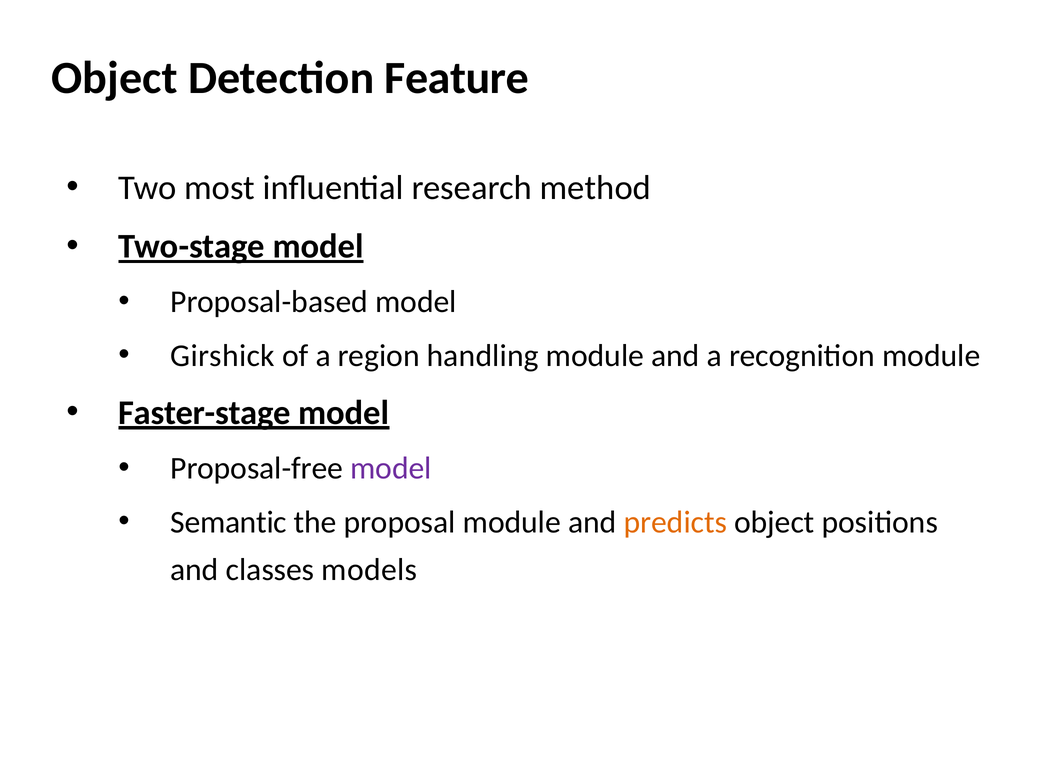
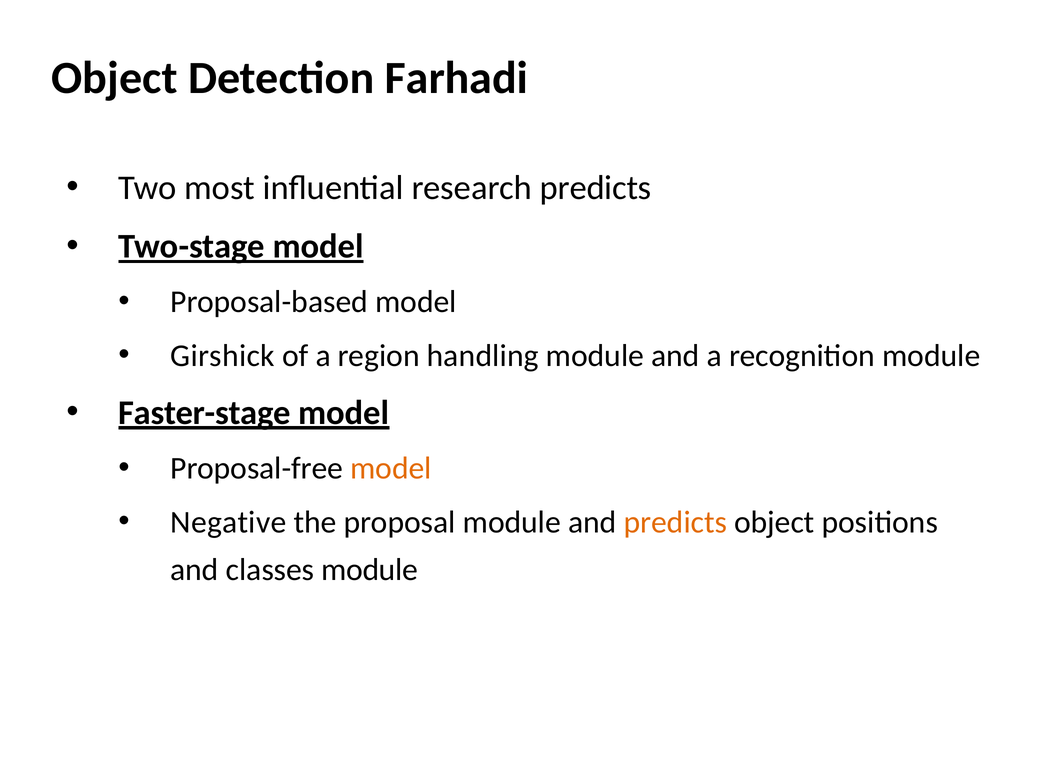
Feature: Feature -> Farhadi (457, 78)
research method: method -> predicts (596, 188)
model colour: purple -> orange (391, 469)
Semantic: Semantic -> Negative (228, 522)
classes models: models -> module (370, 570)
